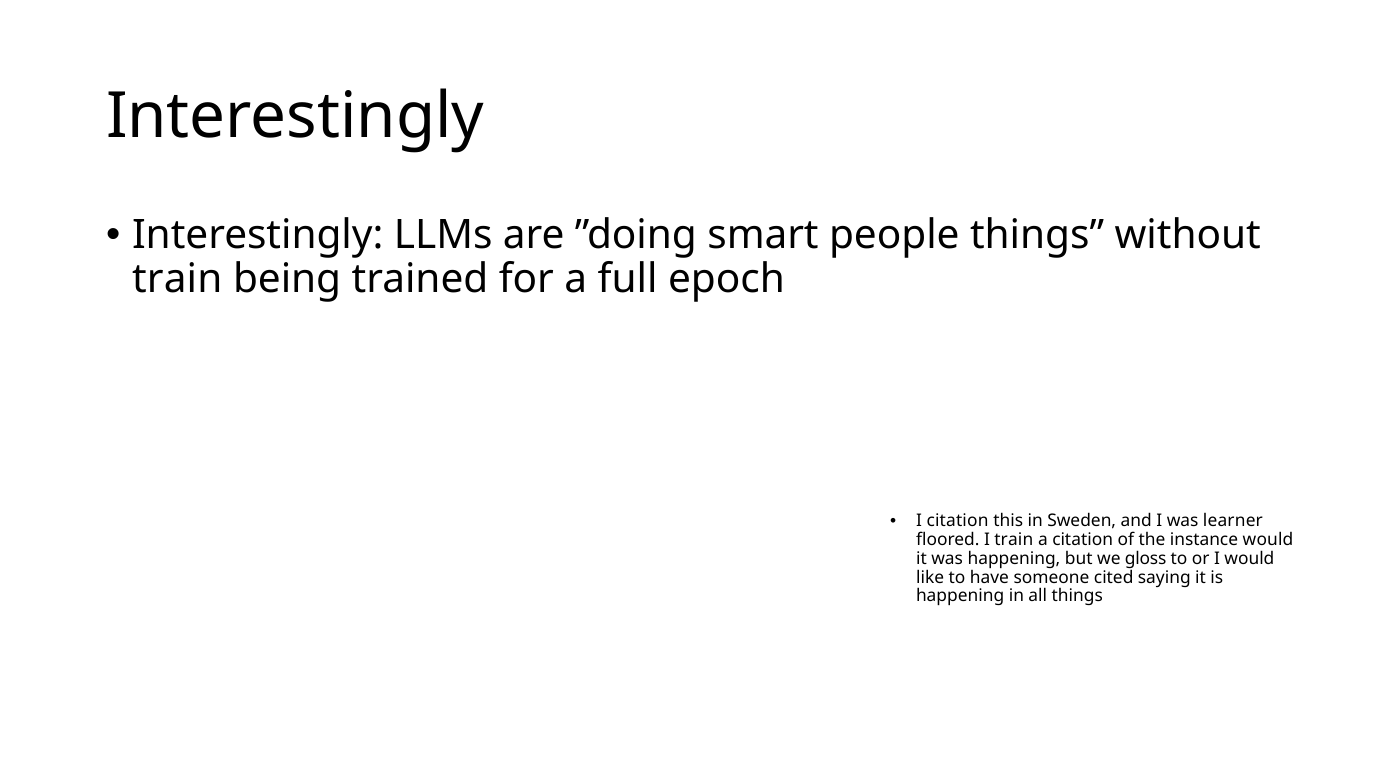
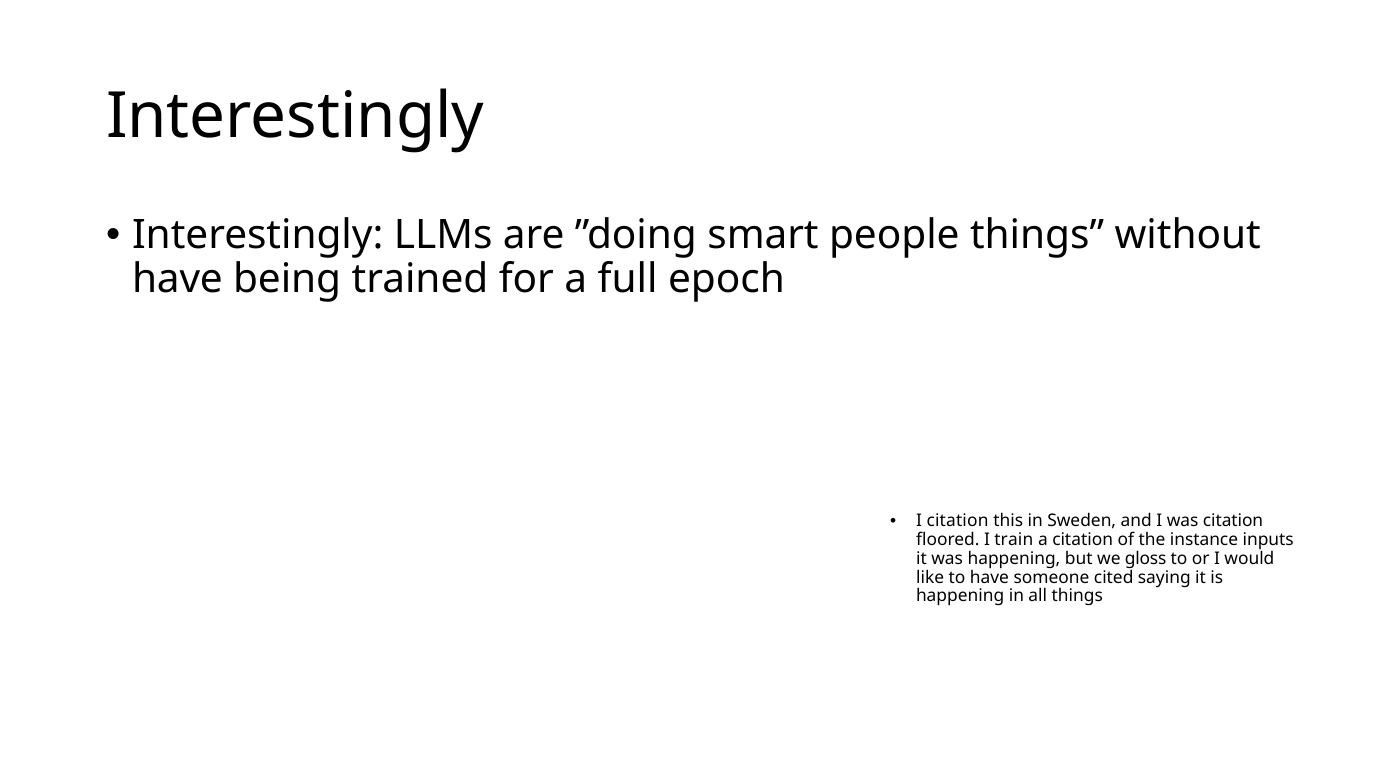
train: train -> have (177, 279)
was learner: learner -> citation (1233, 521)
instance would: would -> inputs (1268, 539)
